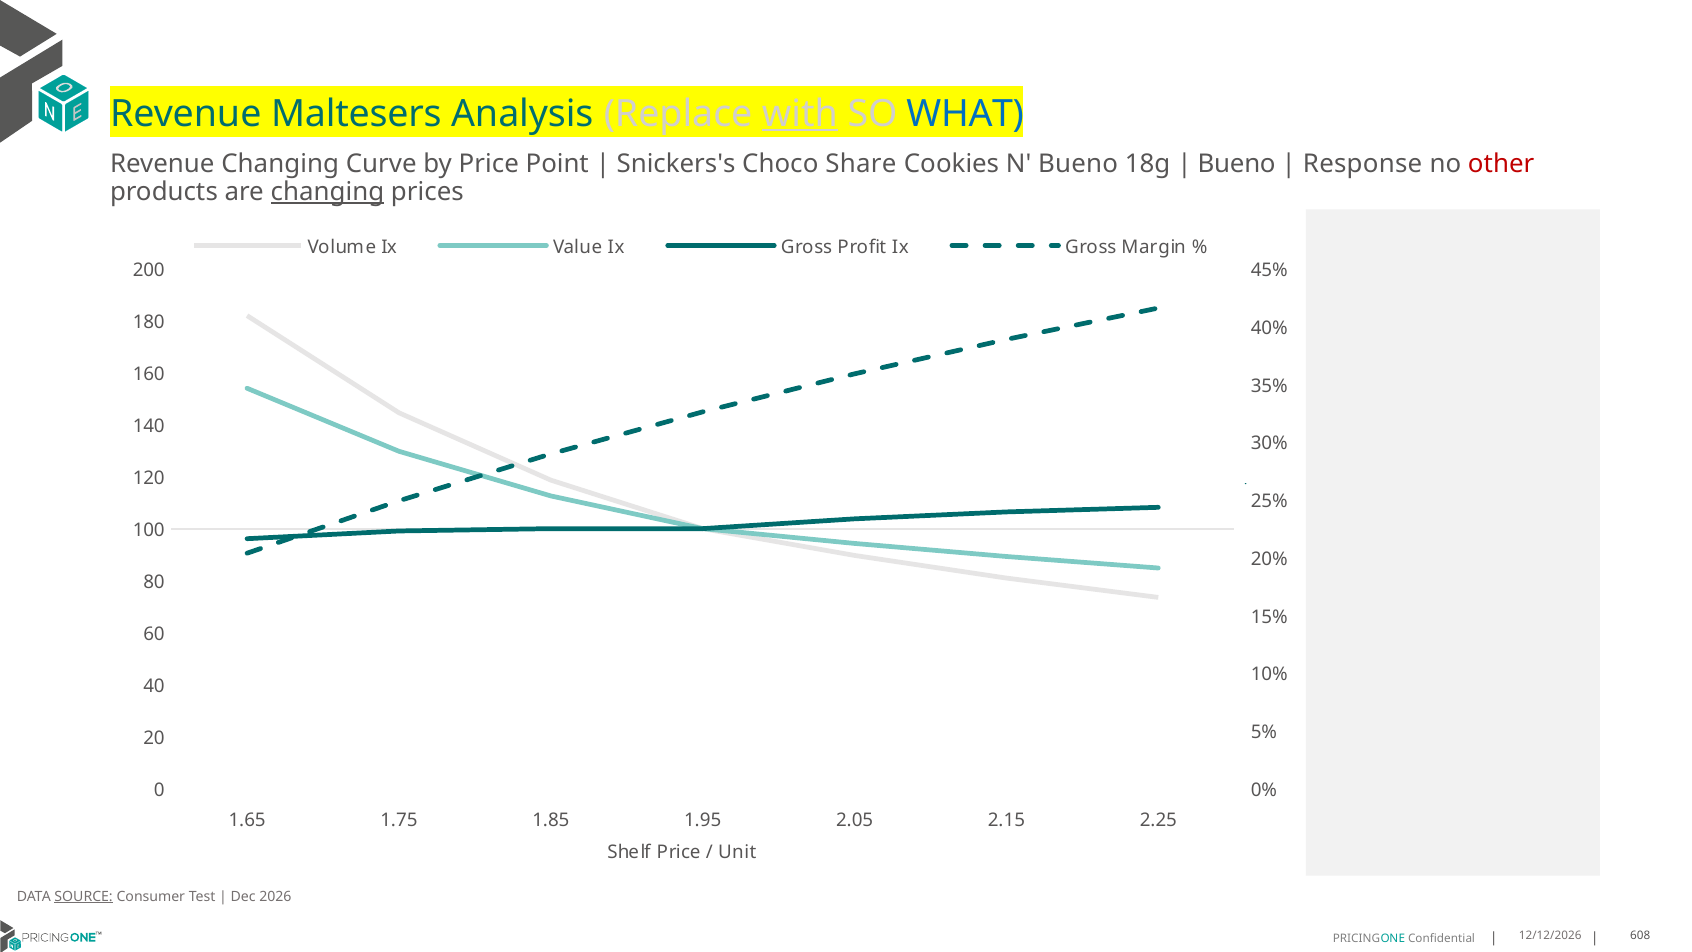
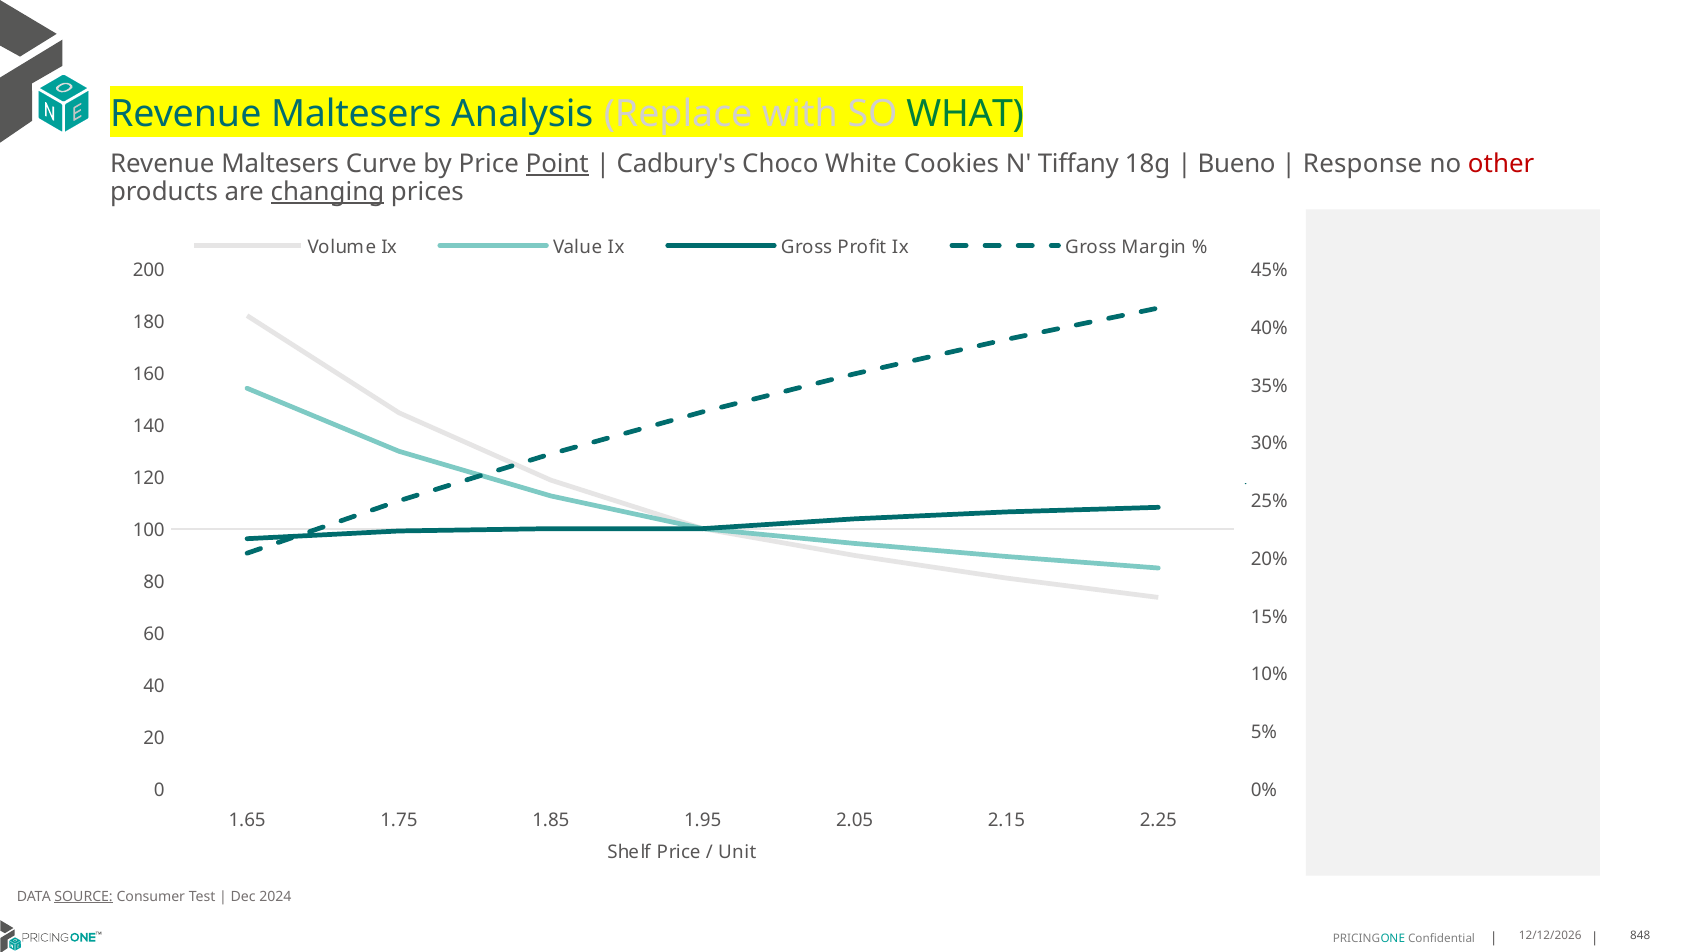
with underline: present -> none (800, 114)
WHAT colour: blue -> green (965, 114)
Changing: Changing -> Maltesers (280, 164)
Point underline: none -> present (557, 164)
Snickers's: Snickers's -> Cadbury's (676, 164)
Share: Share -> White (861, 164)
N Bueno: Bueno -> Tiffany (1078, 164)
2026: 2026 -> 2024 (275, 896)
608: 608 -> 848 (1640, 936)
